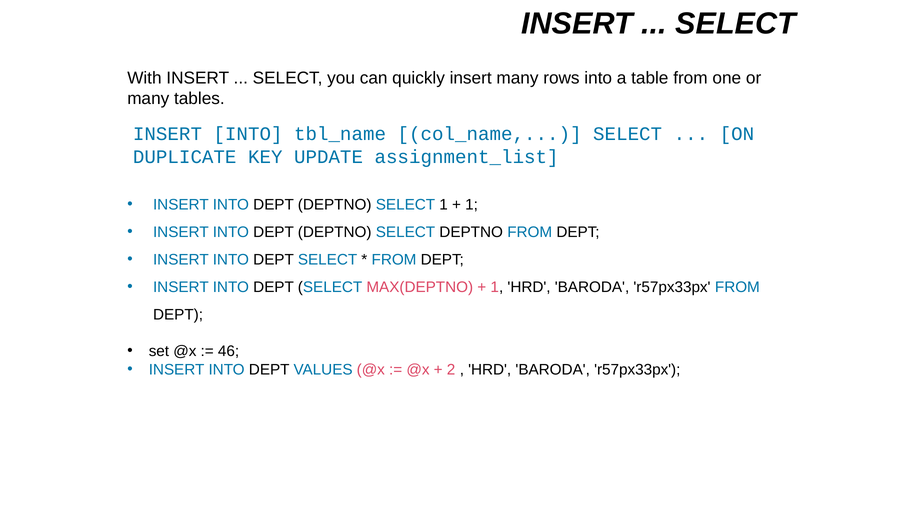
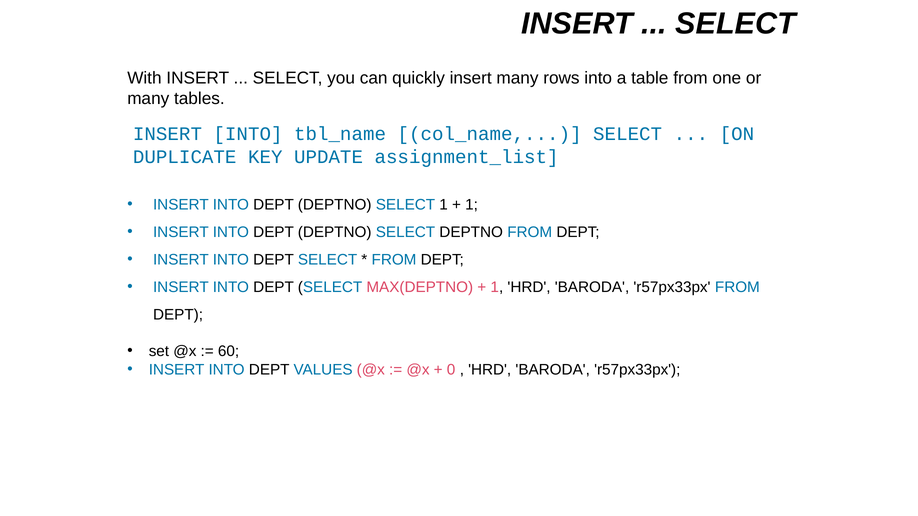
46: 46 -> 60 (229, 351)
2: 2 -> 0 (451, 370)
